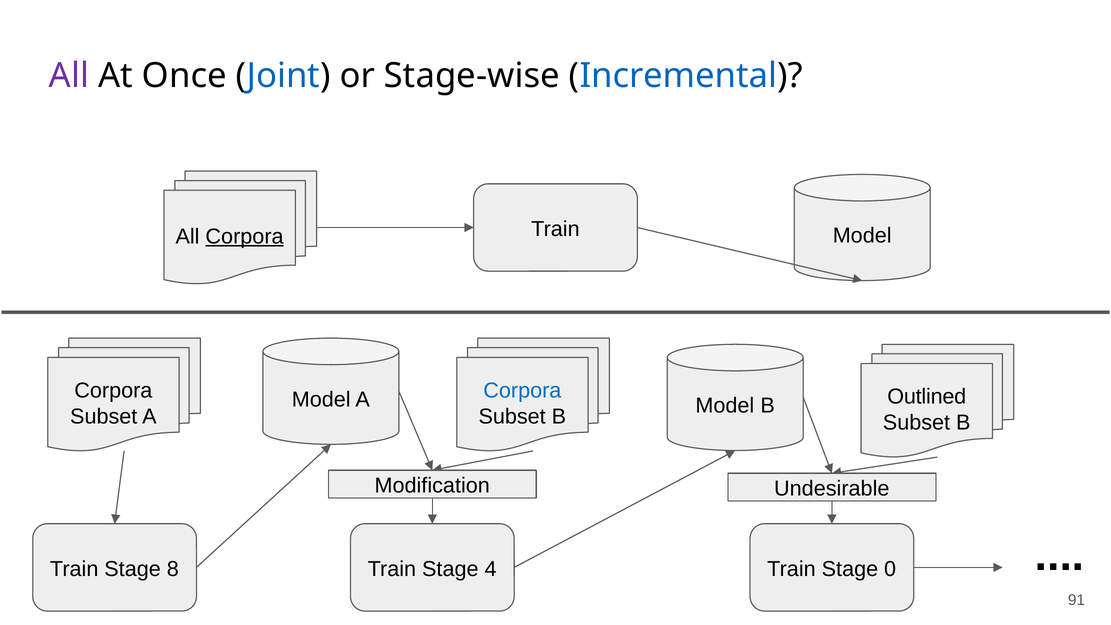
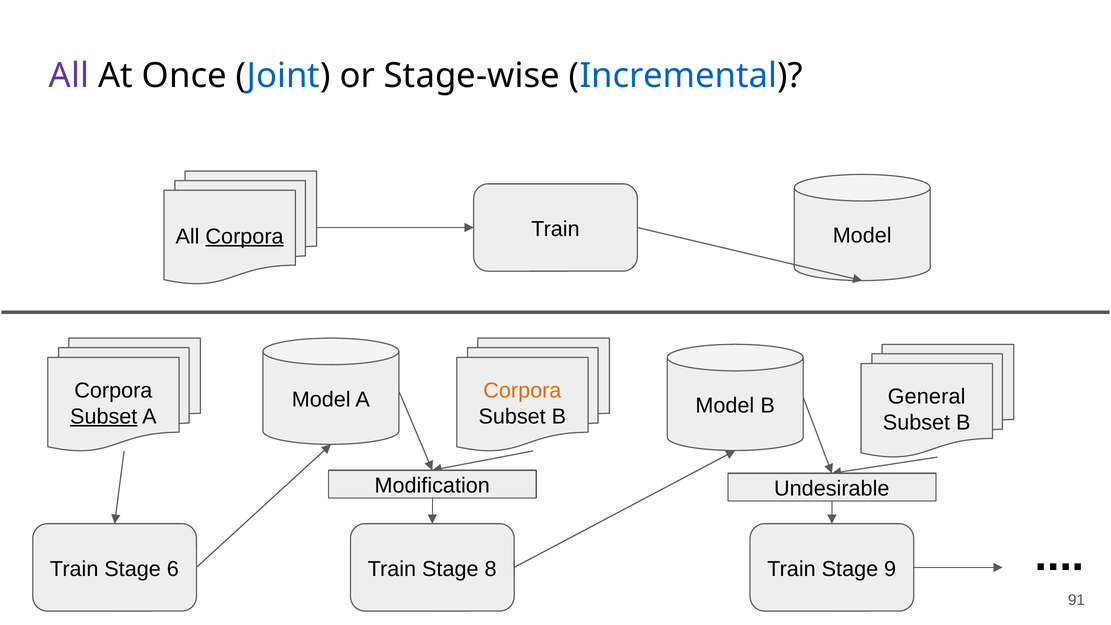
Corpora colour: blue -> orange (522, 391)
Outlined: Outlined -> General (927, 397)
Subset underline: none -> present (104, 416)
8: 8 -> 6 (173, 569)
4: 4 -> 8 (491, 569)
0: 0 -> 9 (890, 569)
